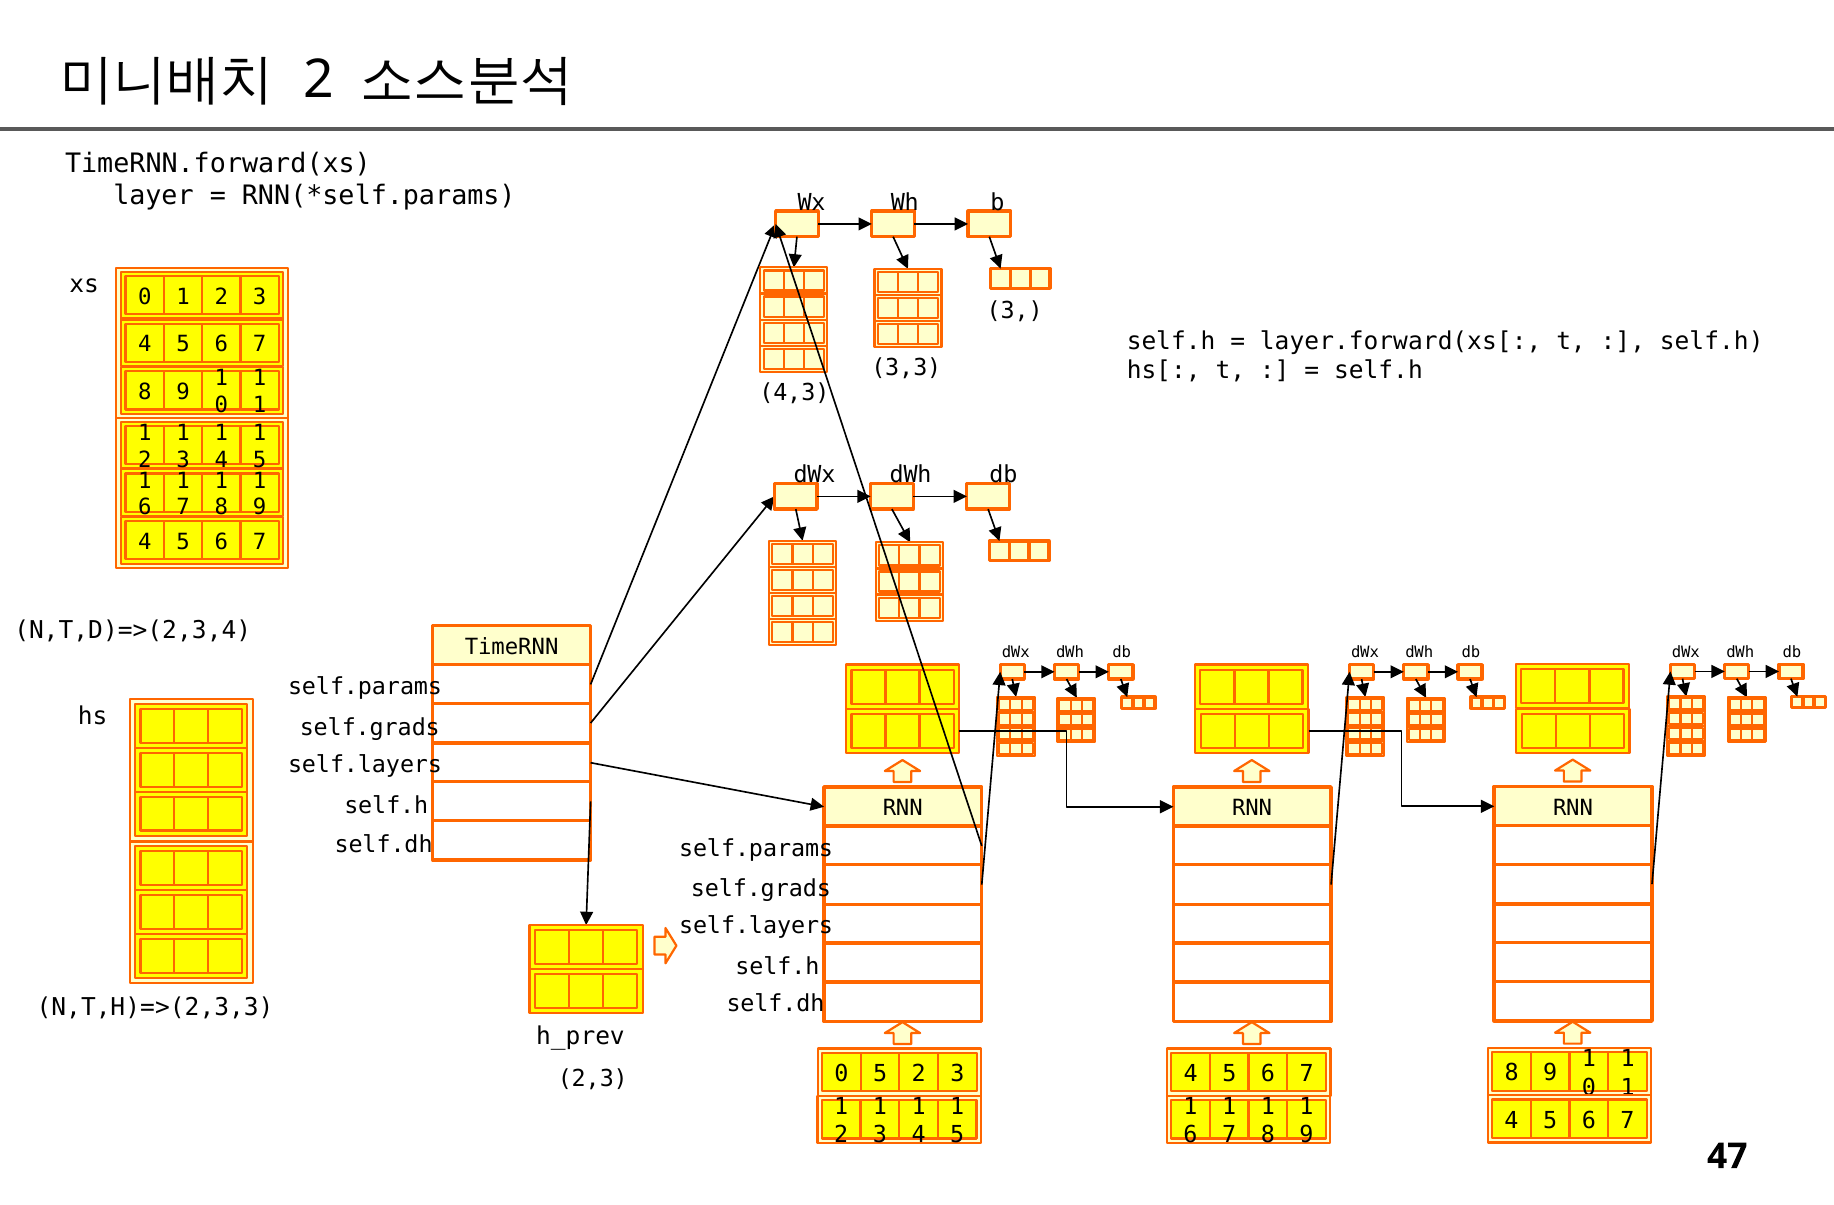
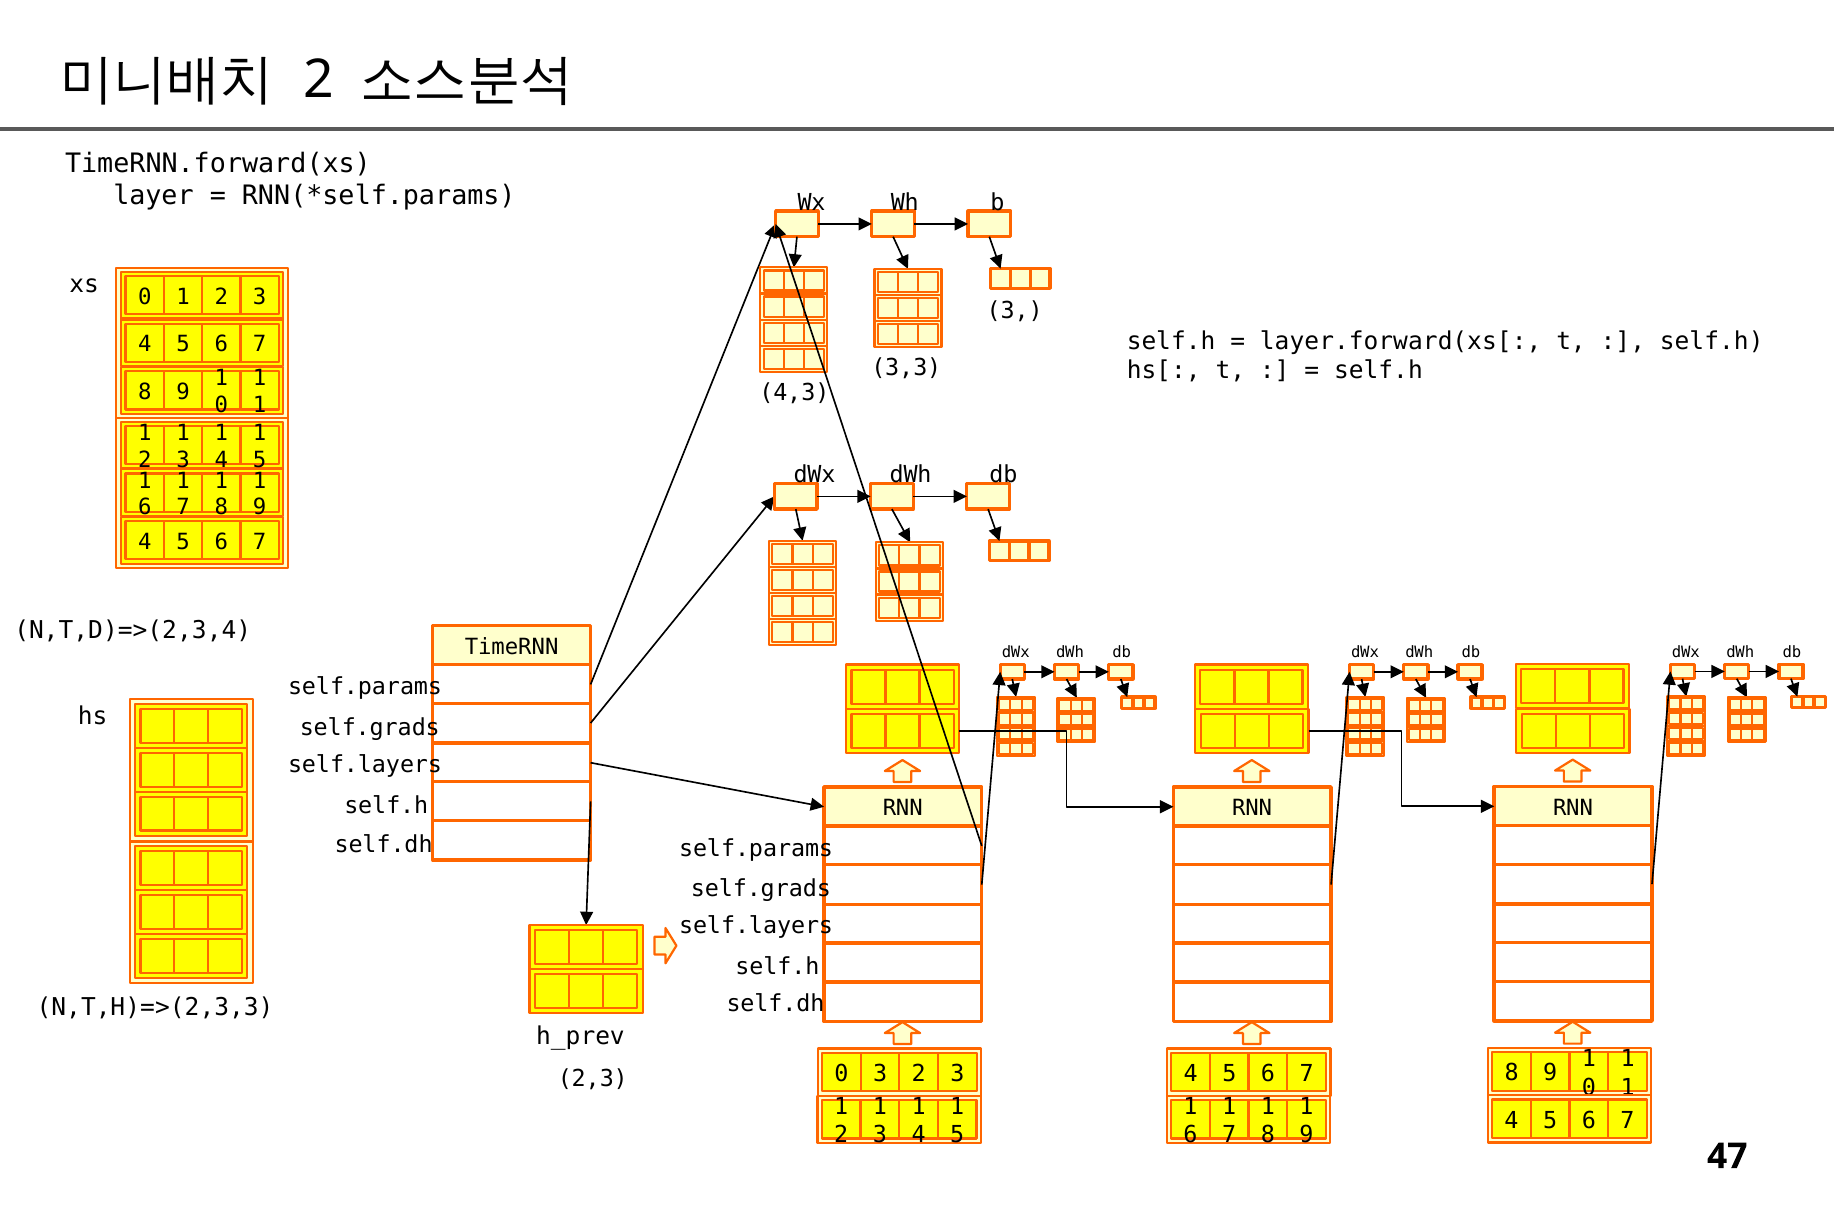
0 5: 5 -> 3 (880, 1073)
